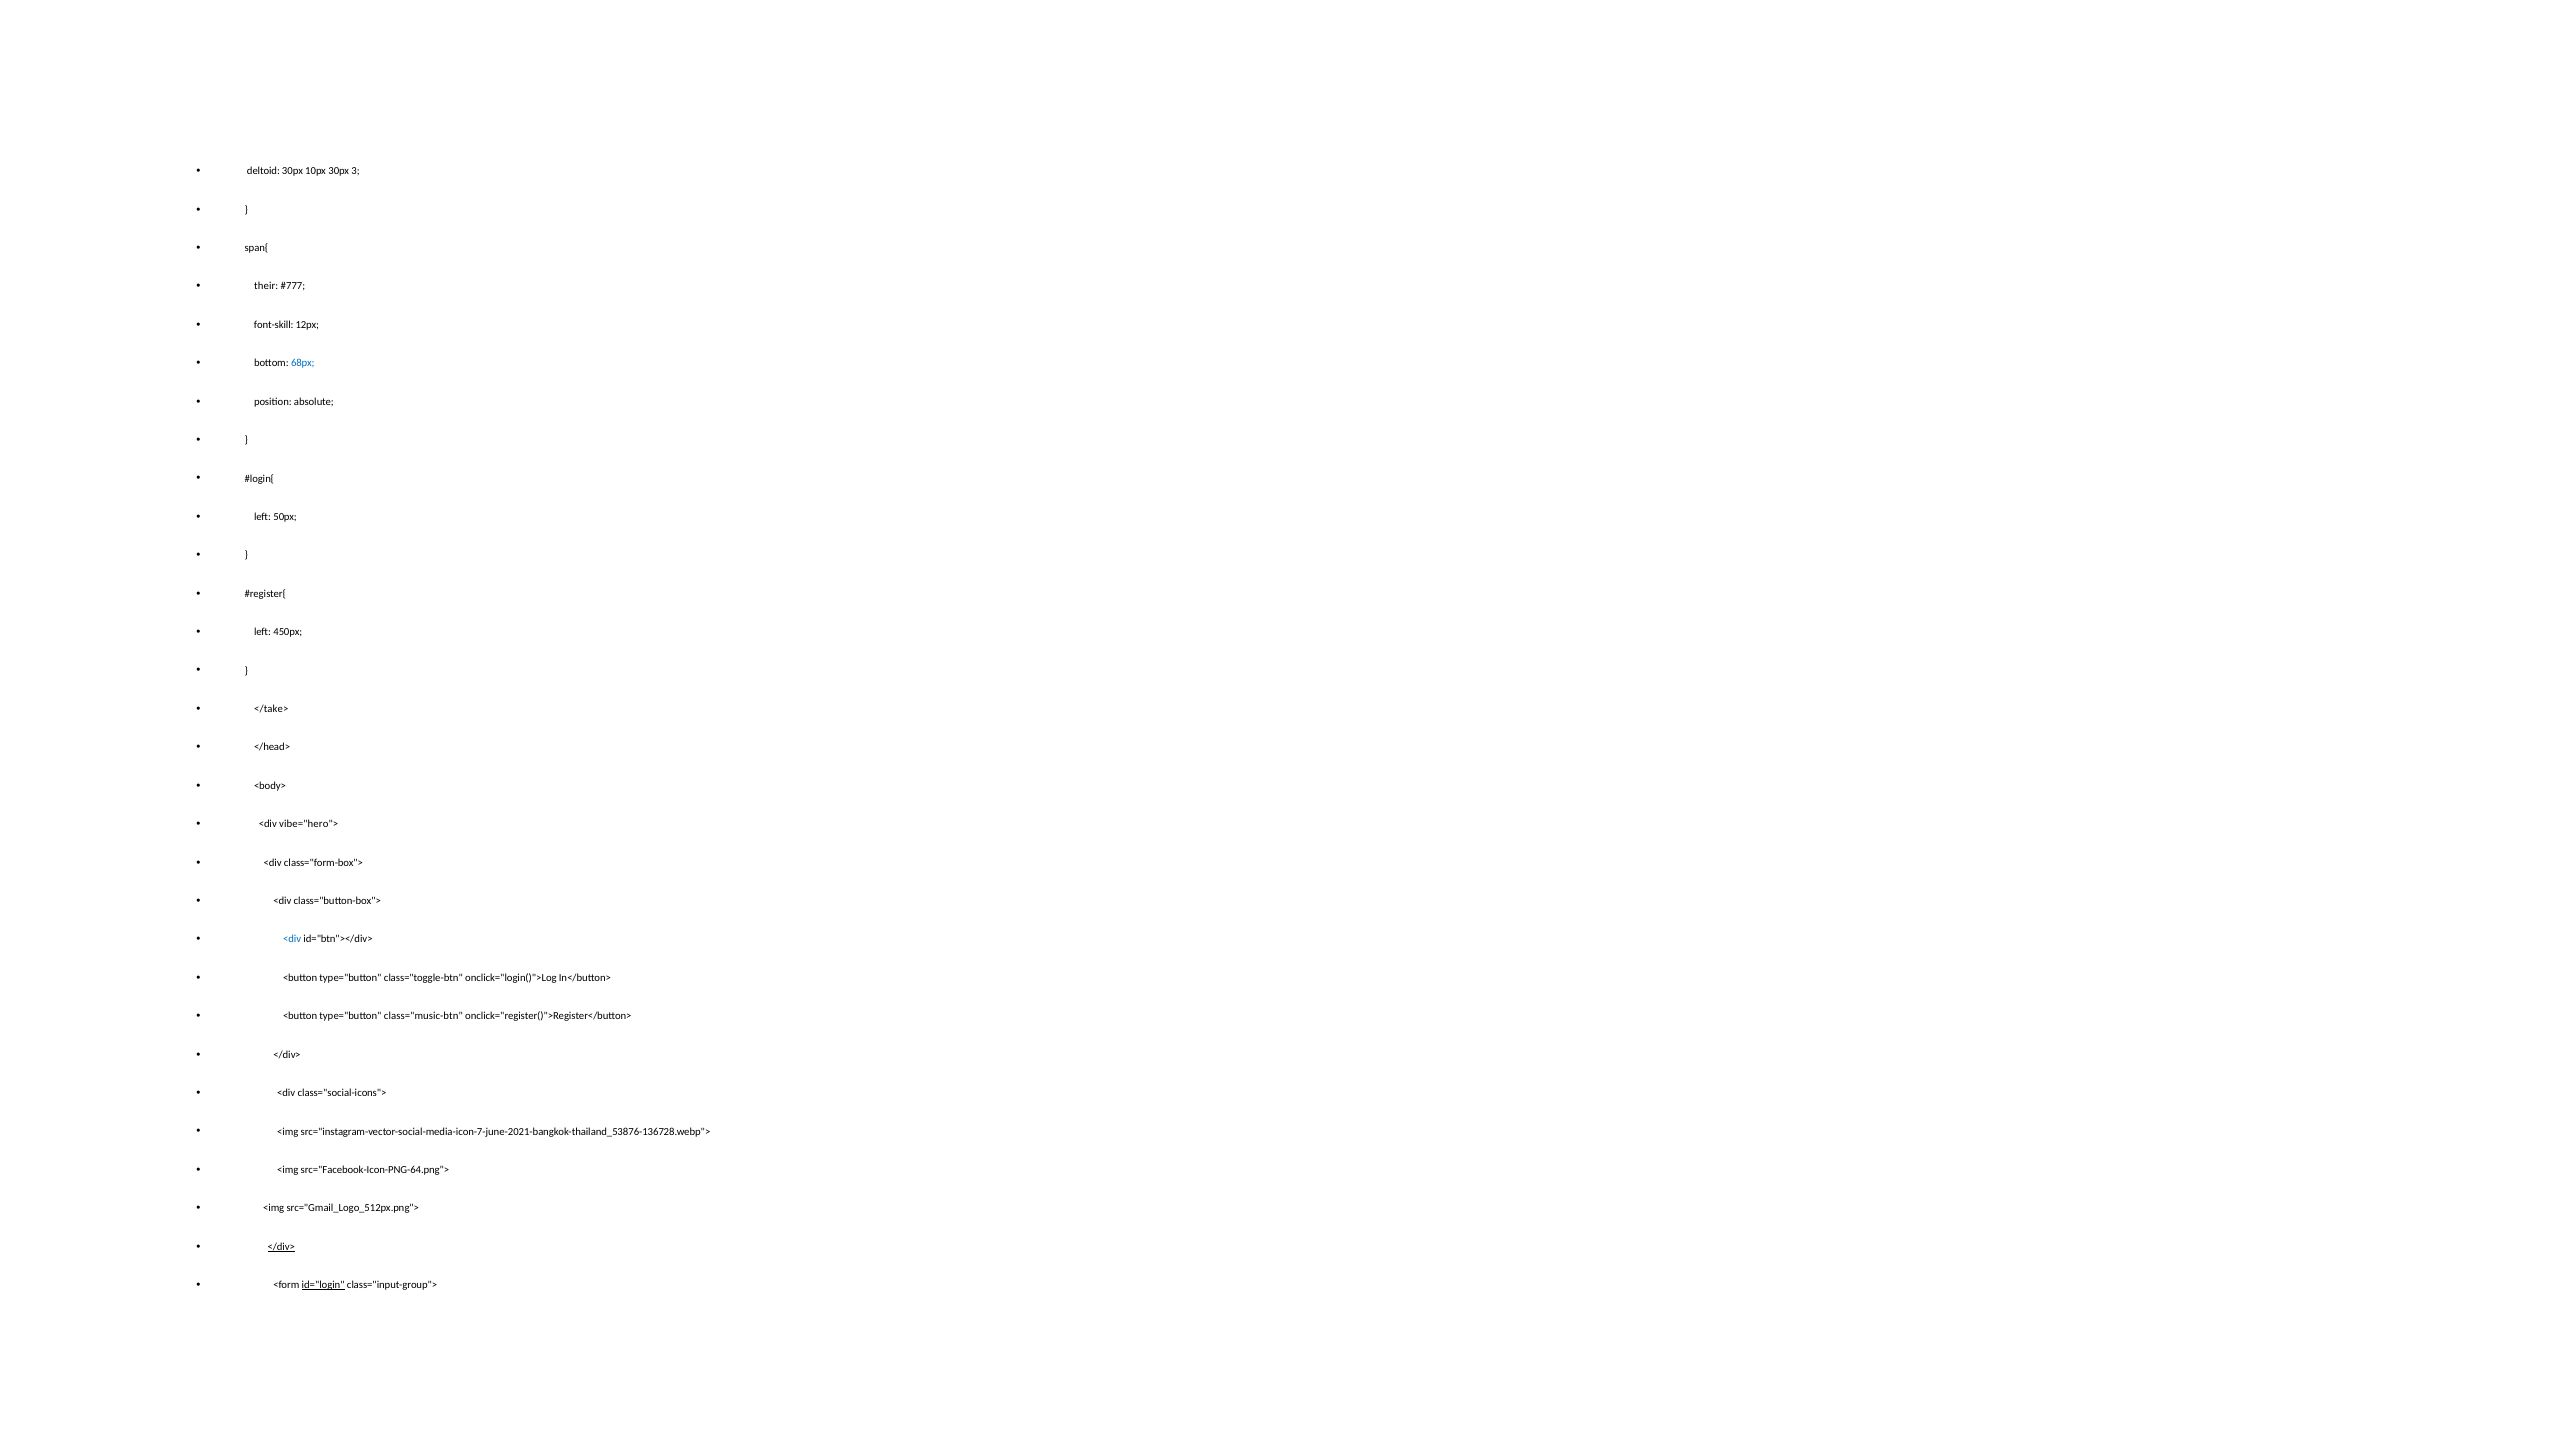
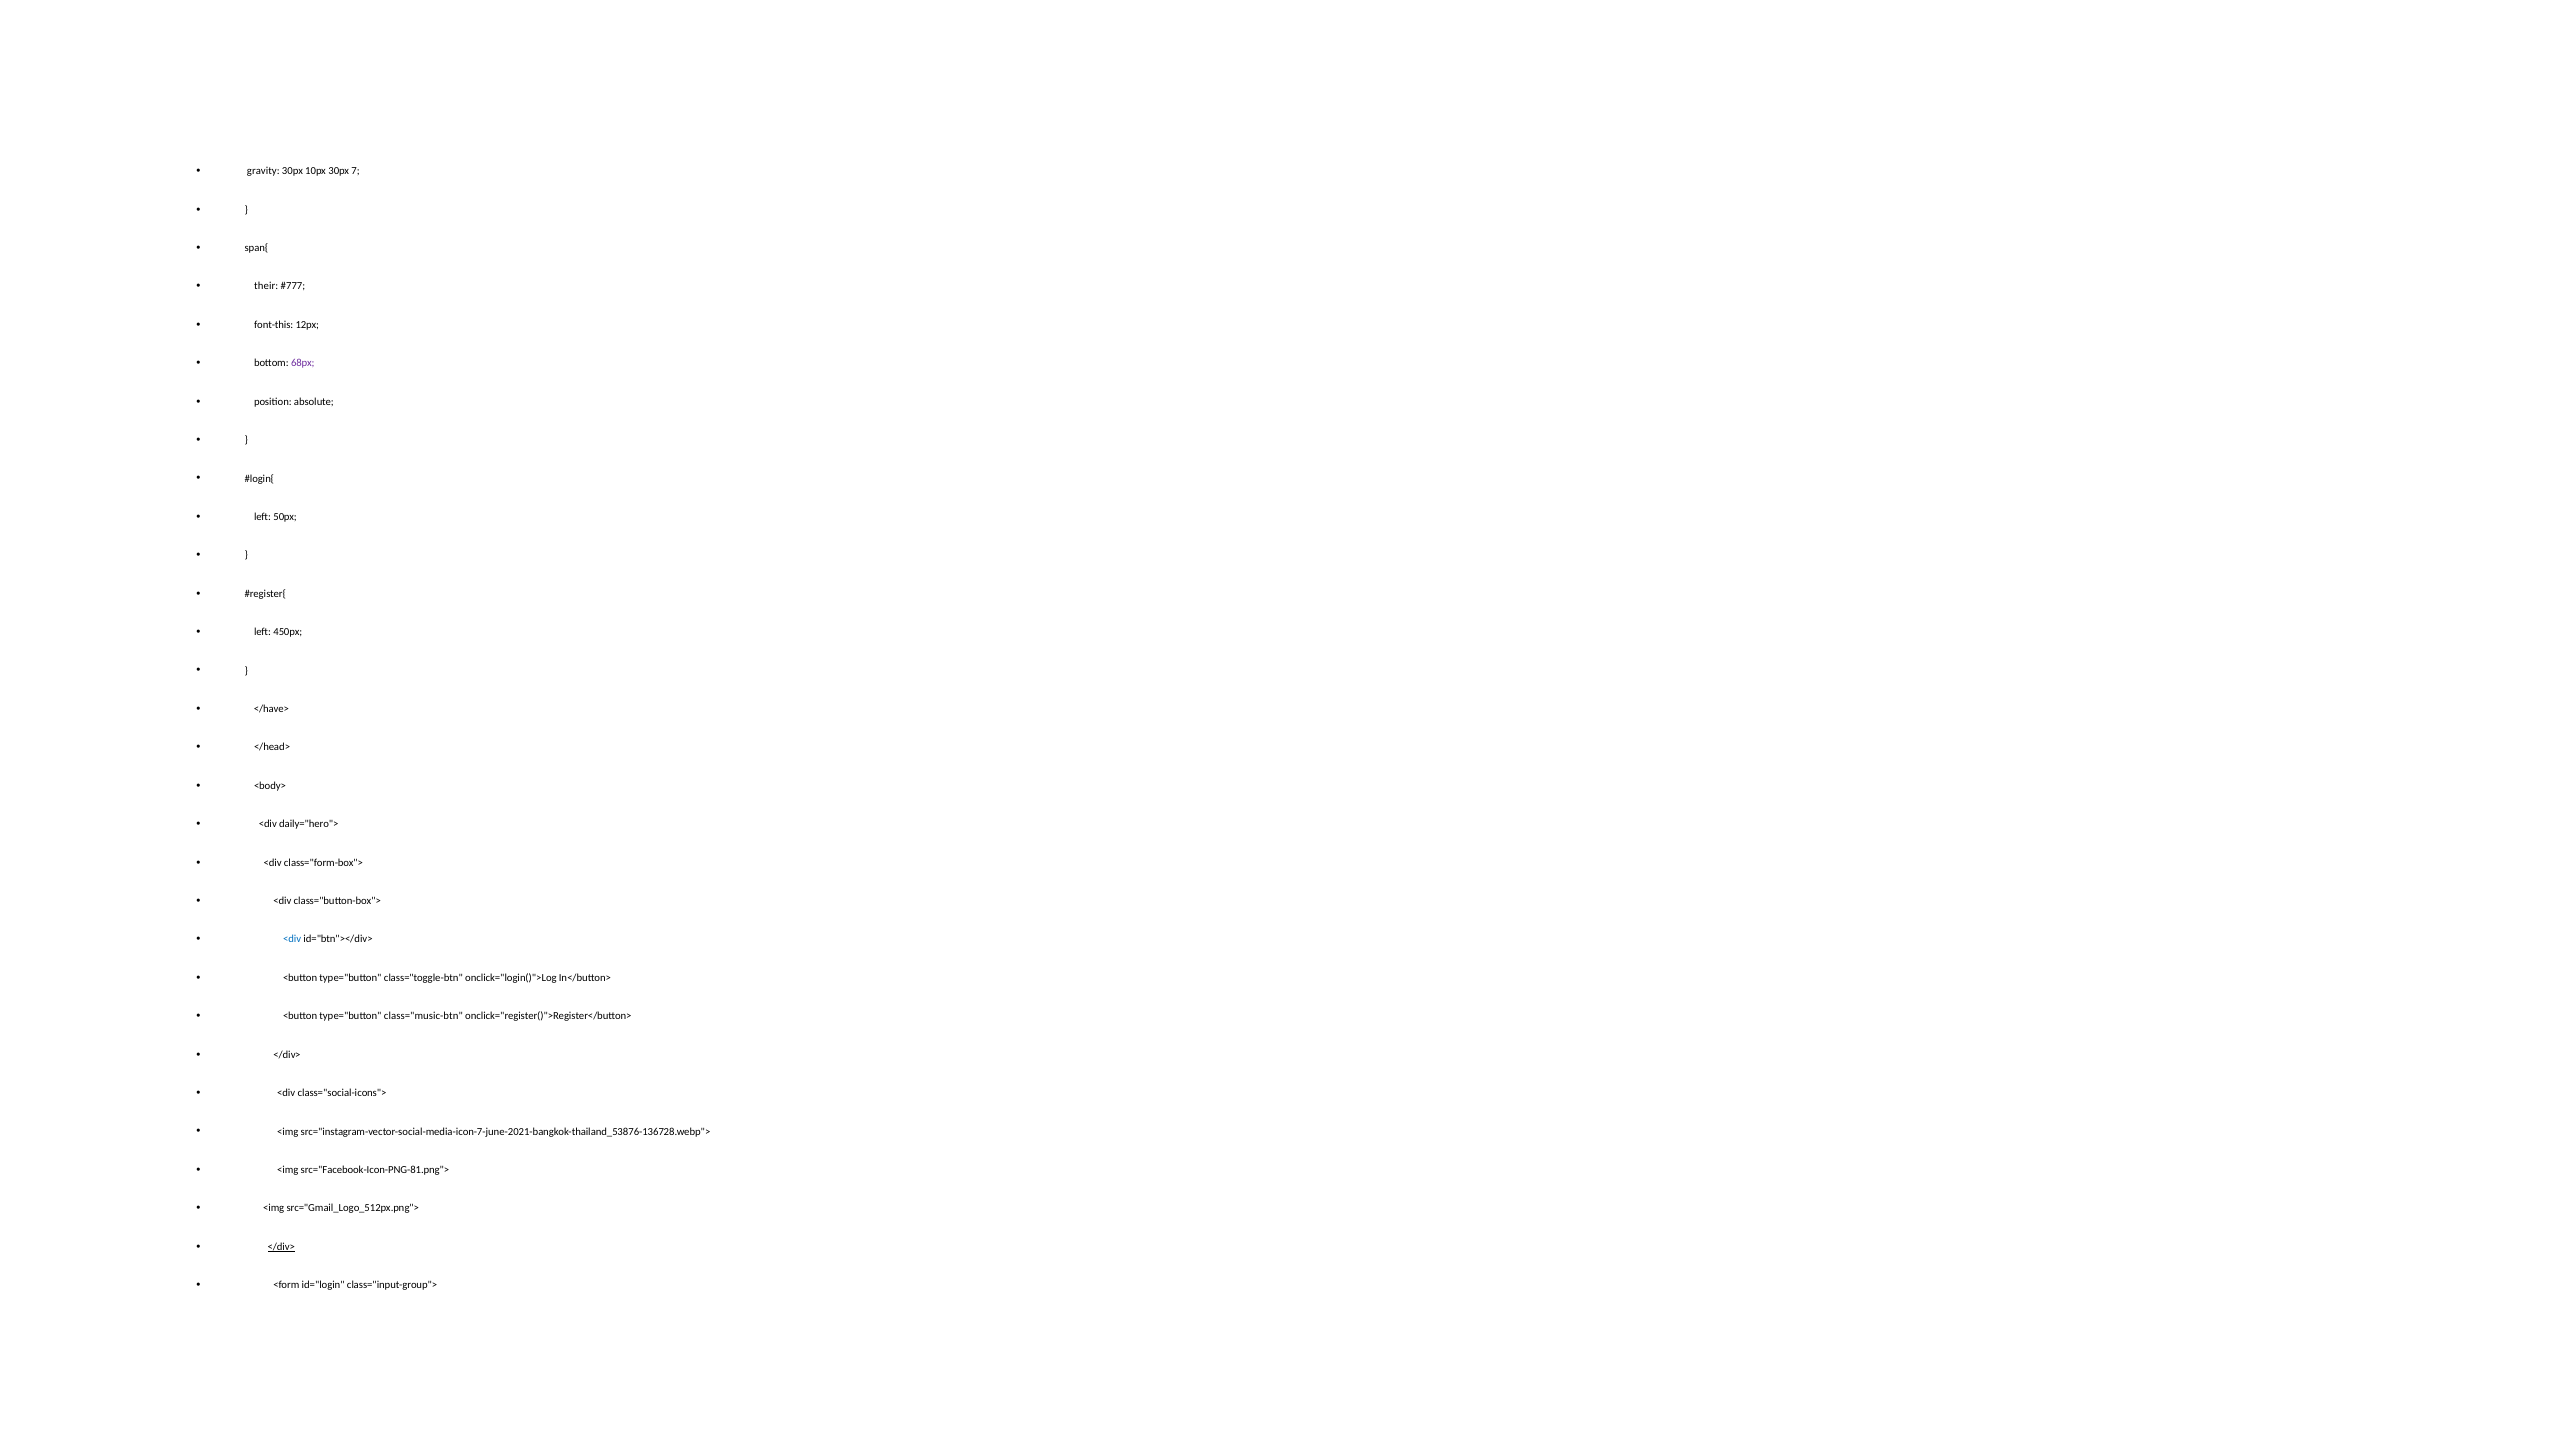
deltoid: deltoid -> gravity (263, 171)
3: 3 -> 7 (356, 171)
font-skill: font-skill -> font-this (274, 325)
68px colour: blue -> purple (303, 363)
</take>: </take> -> </have> (271, 709)
vibe="hero">: vibe="hero"> -> daily="hero"> (309, 824)
src="Facebook-Icon-PNG-64.png">: src="Facebook-Icon-PNG-64.png"> -> src="Facebook-Icon-PNG-81.png"> (375, 1170)
id="login underline: present -> none (323, 1285)
